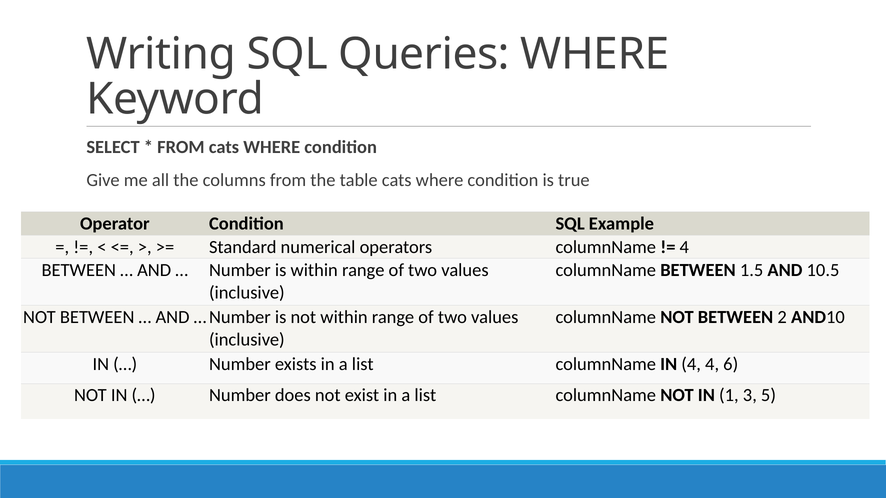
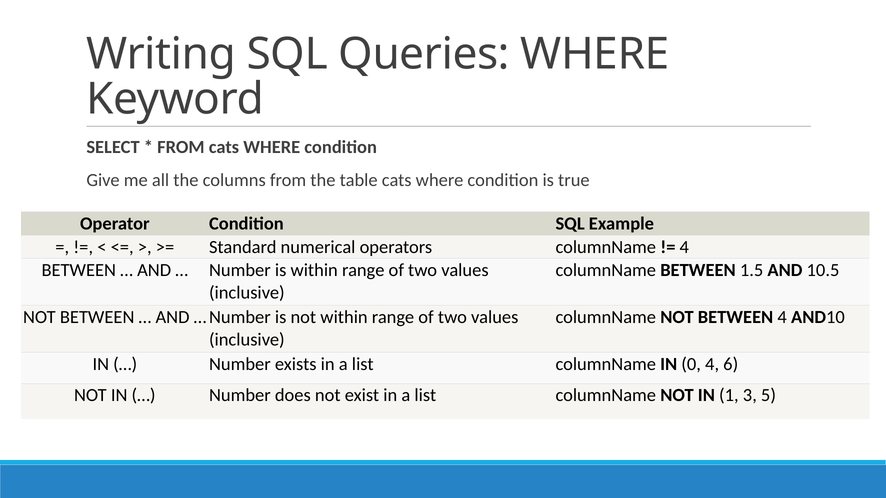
BETWEEN 2: 2 -> 4 (782, 317)
IN 4: 4 -> 0 (691, 364)
